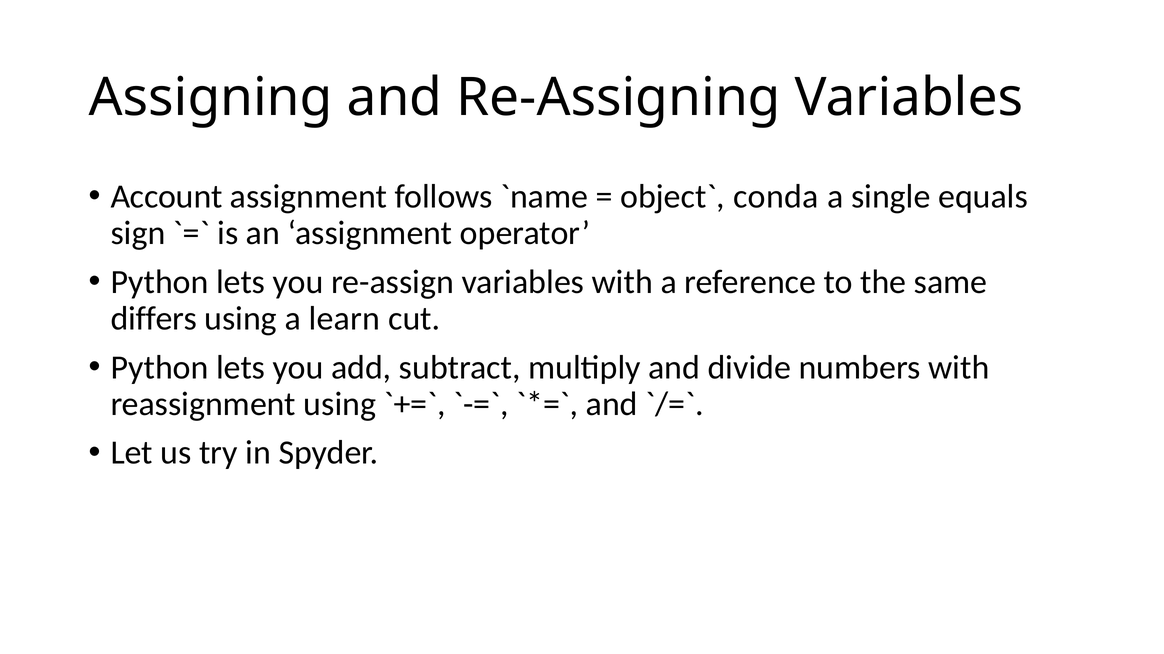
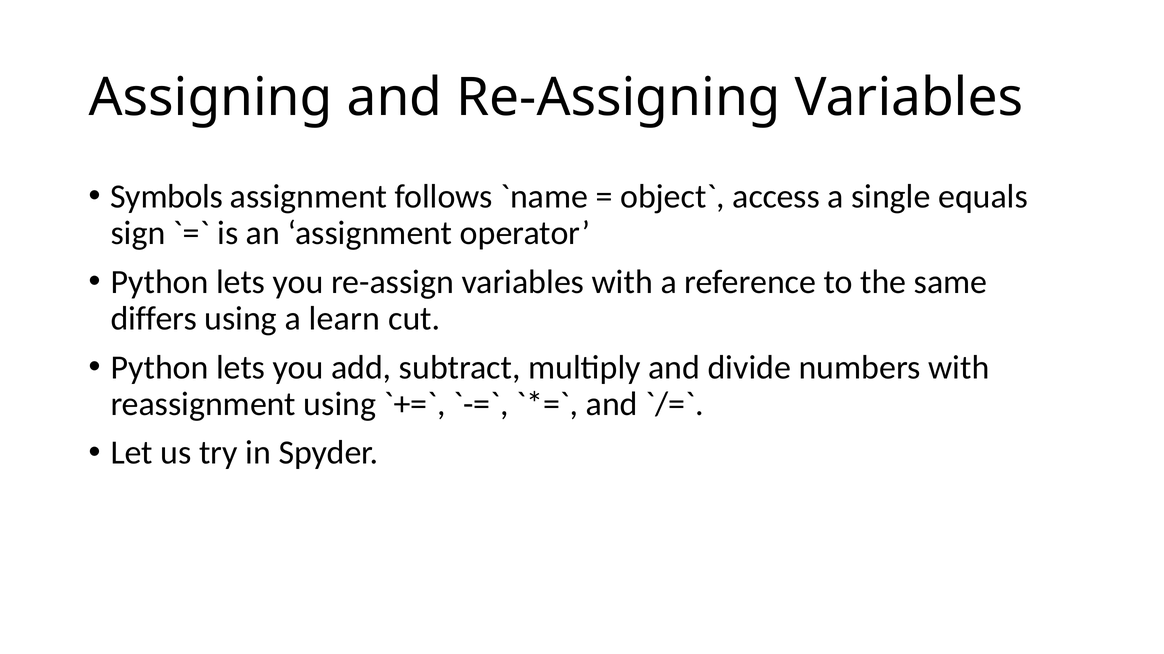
Account: Account -> Symbols (167, 197)
conda: conda -> access (776, 197)
